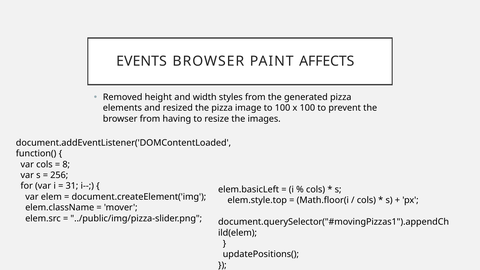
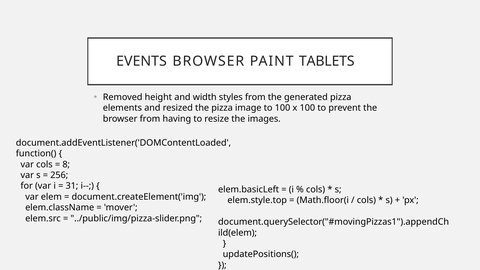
AFFECTS: AFFECTS -> TABLETS (327, 61)
